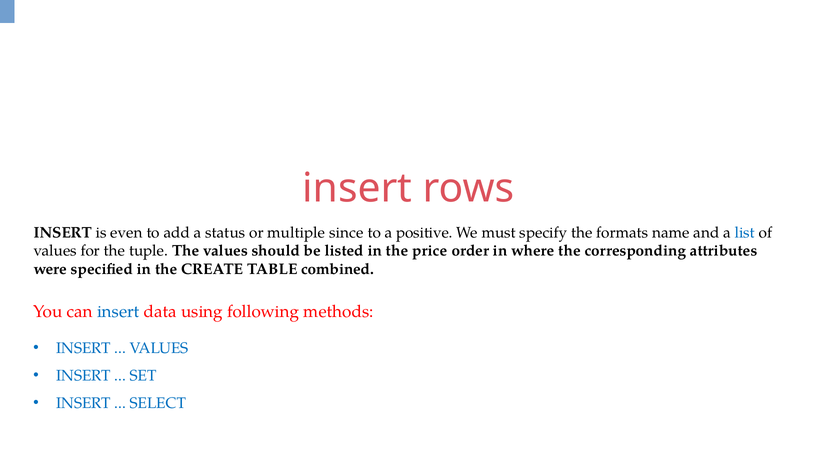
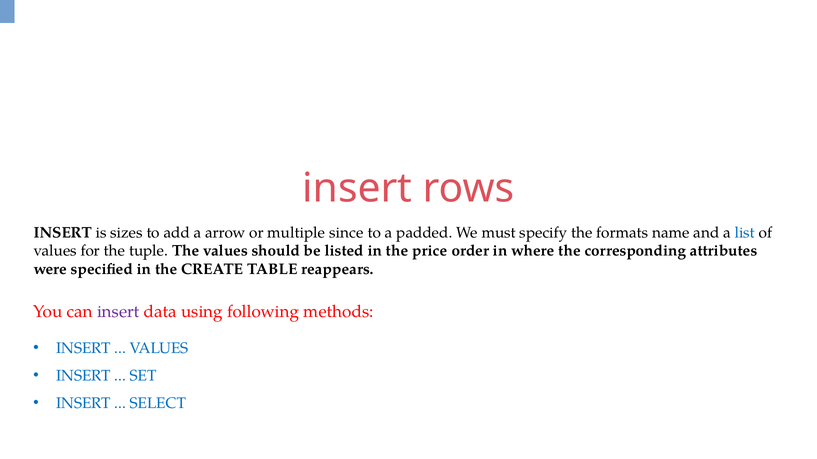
even: even -> sizes (127, 233)
status: status -> arrow (225, 233)
positive: positive -> padded (424, 233)
combined: combined -> reappears (337, 270)
insert colour: blue -> purple (118, 312)
